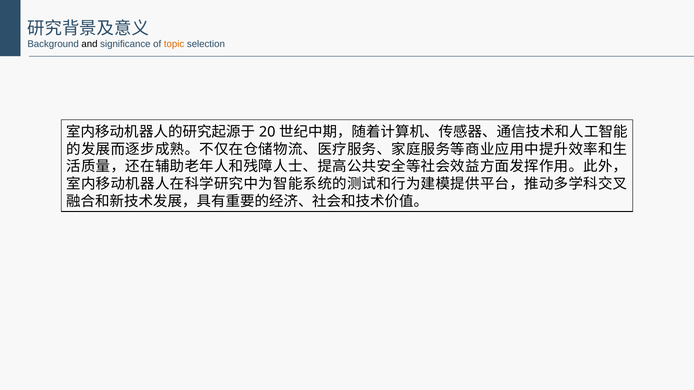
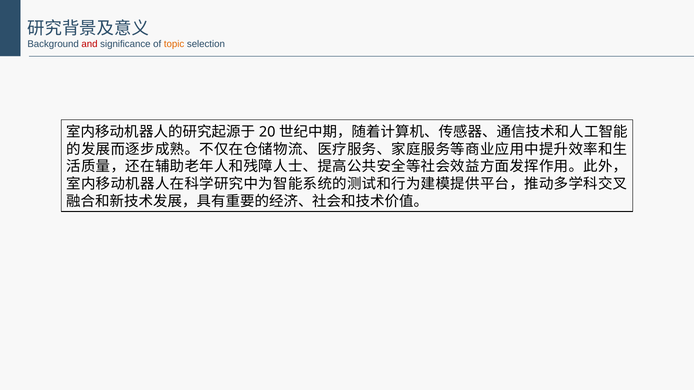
and colour: black -> red (90, 44)
